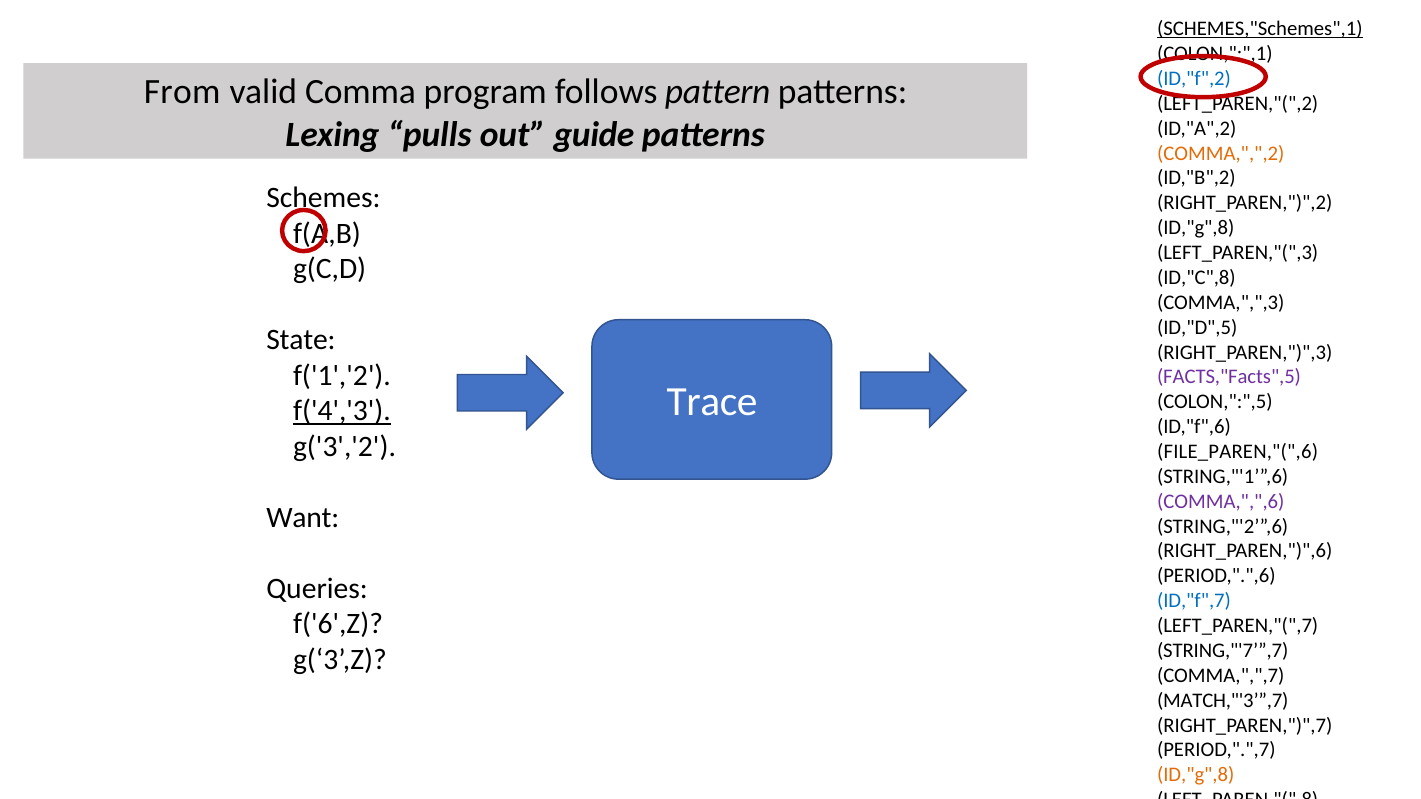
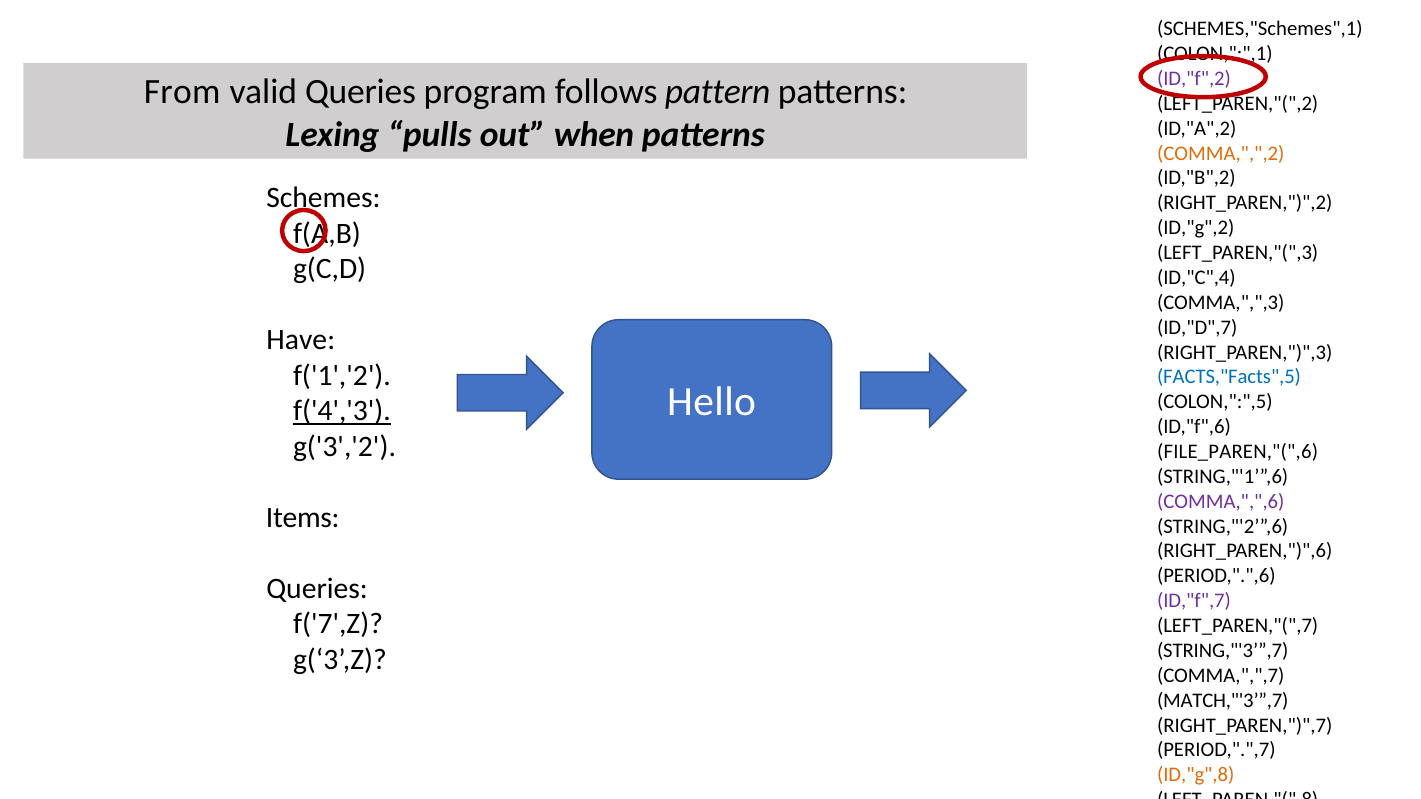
SCHEMES,"Schemes",1 underline: present -> none (1260, 29)
ID,"f",2 colour: blue -> purple (1194, 79)
valid Comma: Comma -> Queries (360, 92)
guide: guide -> when (594, 135)
ID,"g",8: ID,"g",8 -> ID,"g",2 (1196, 228)
ID,"C",8: ID,"C",8 -> ID,"C",4 (1196, 278)
ID,"D",5: ID,"D",5 -> ID,"D",7 (1197, 327)
State: State -> Have (301, 340)
FACTS,"Facts",5 colour: purple -> blue (1229, 377)
Trace: Trace -> Hello (712, 402)
Want: Want -> Items (303, 518)
ID,"f",7 colour: blue -> purple (1194, 601)
f('6',Z: f('6',Z -> f('7',Z (338, 624)
STRING,"'7’”,7: STRING,"'7’”,7 -> STRING,"'3’”,7 (1223, 651)
